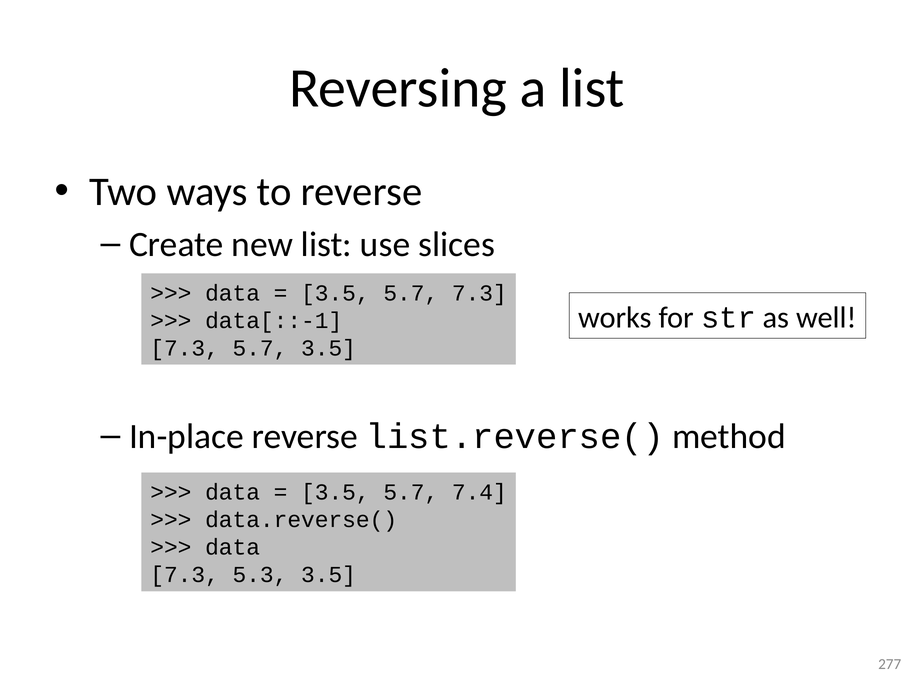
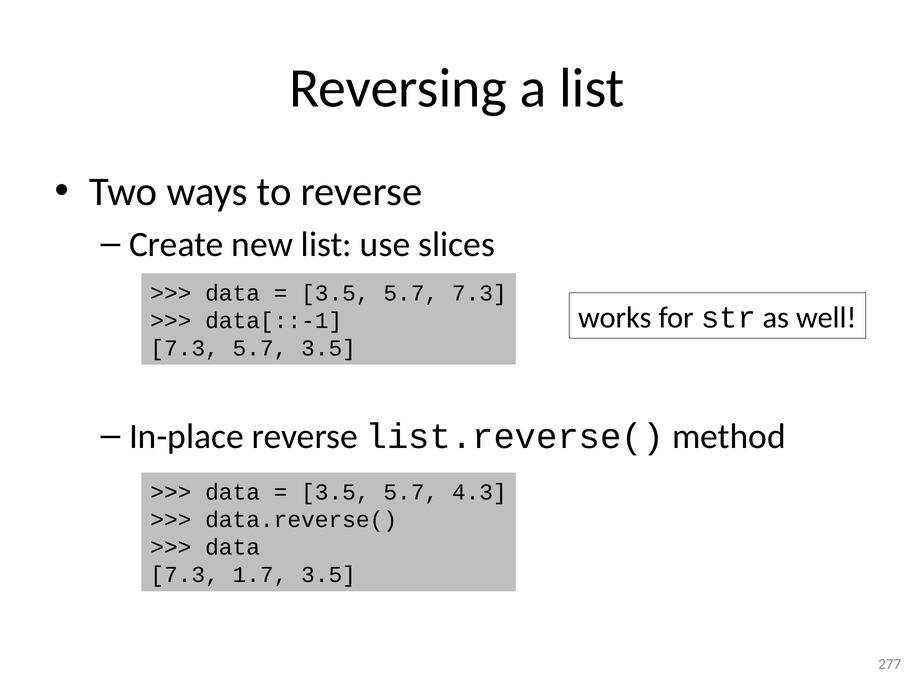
7.4: 7.4 -> 4.3 (479, 492)
5.3: 5.3 -> 1.7 (260, 574)
